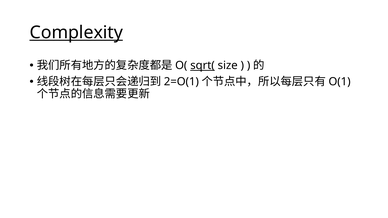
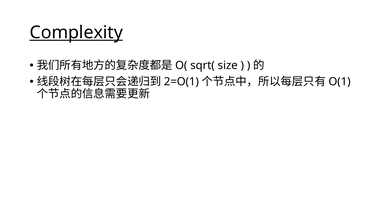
sqrt( underline: present -> none (203, 66)
